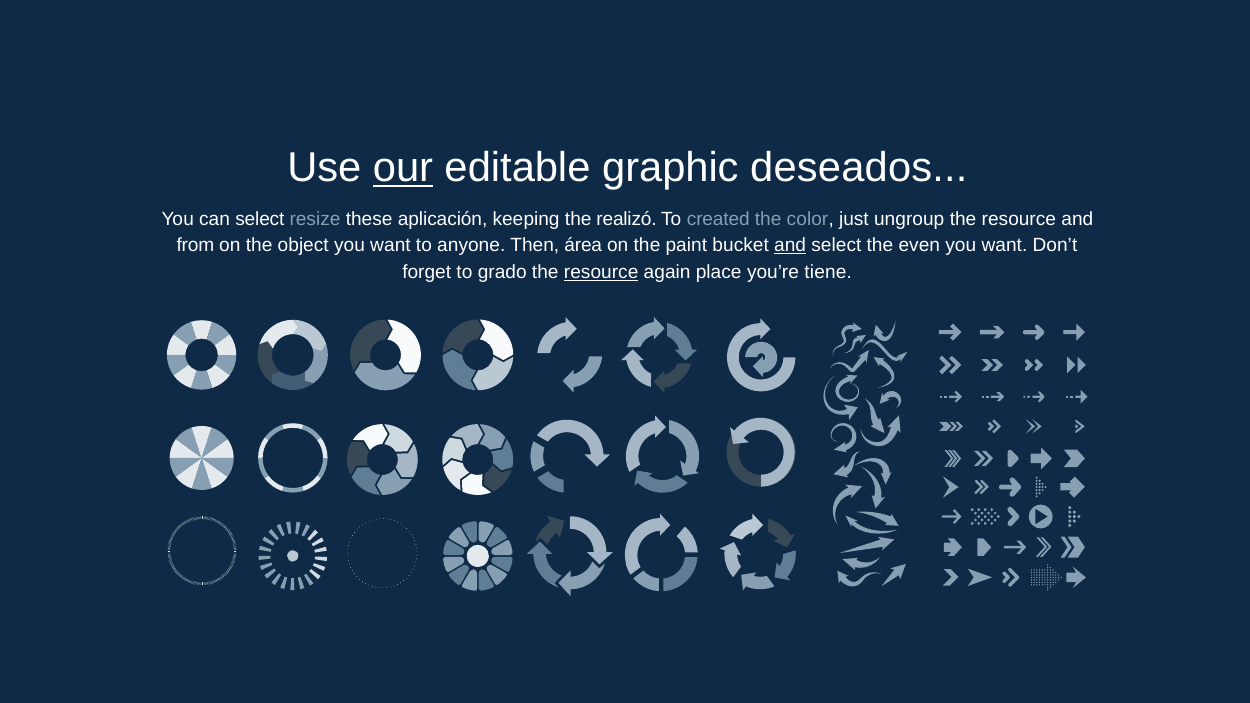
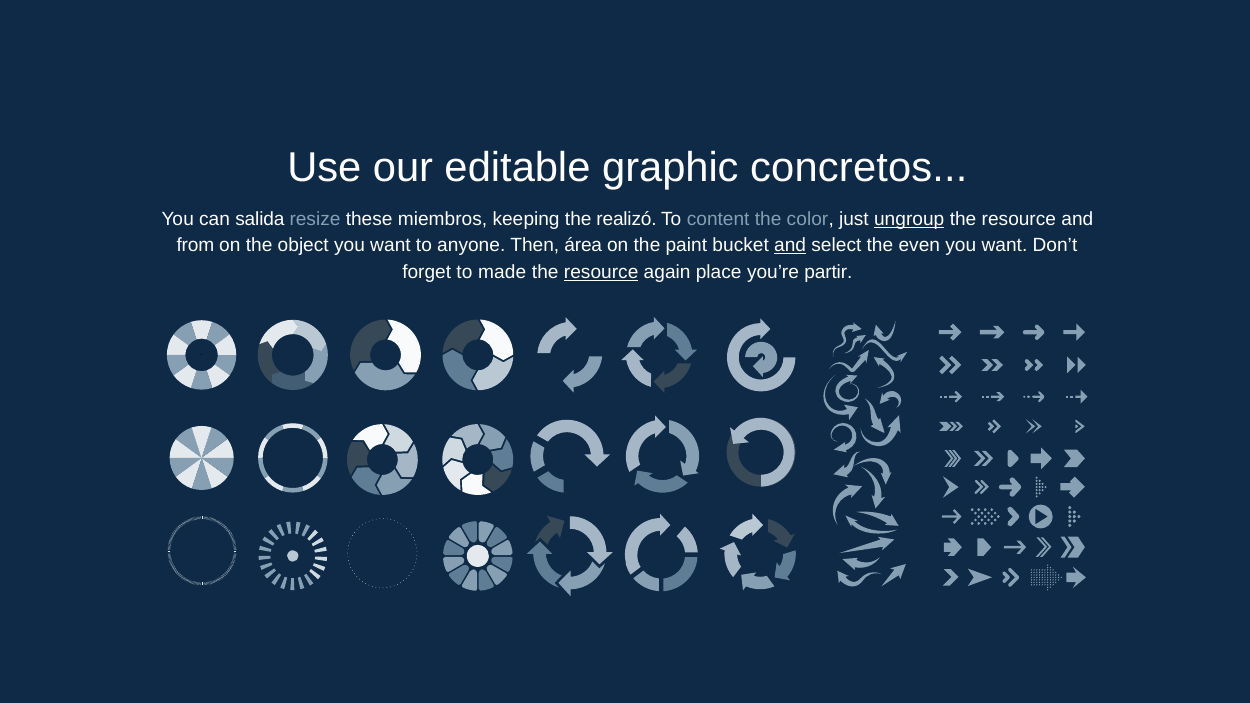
our underline: present -> none (403, 168)
deseados: deseados -> concretos (859, 168)
can select: select -> salida (260, 219)
aplicación: aplicación -> miembros (443, 219)
created: created -> content (718, 219)
ungroup underline: none -> present (909, 219)
grado: grado -> made (502, 272)
tiene: tiene -> partir (828, 272)
